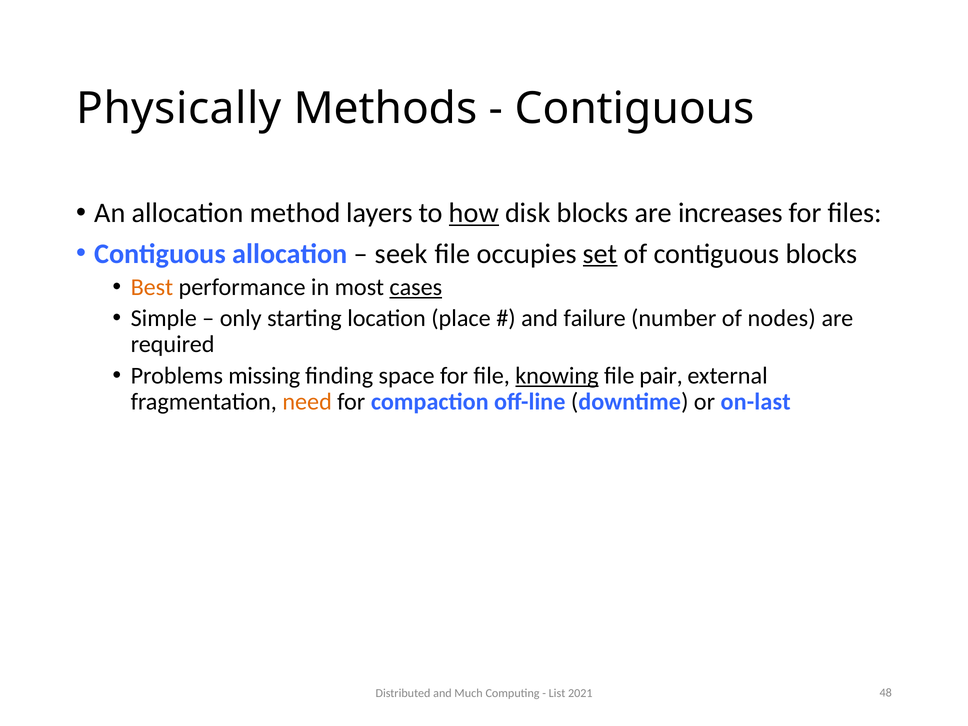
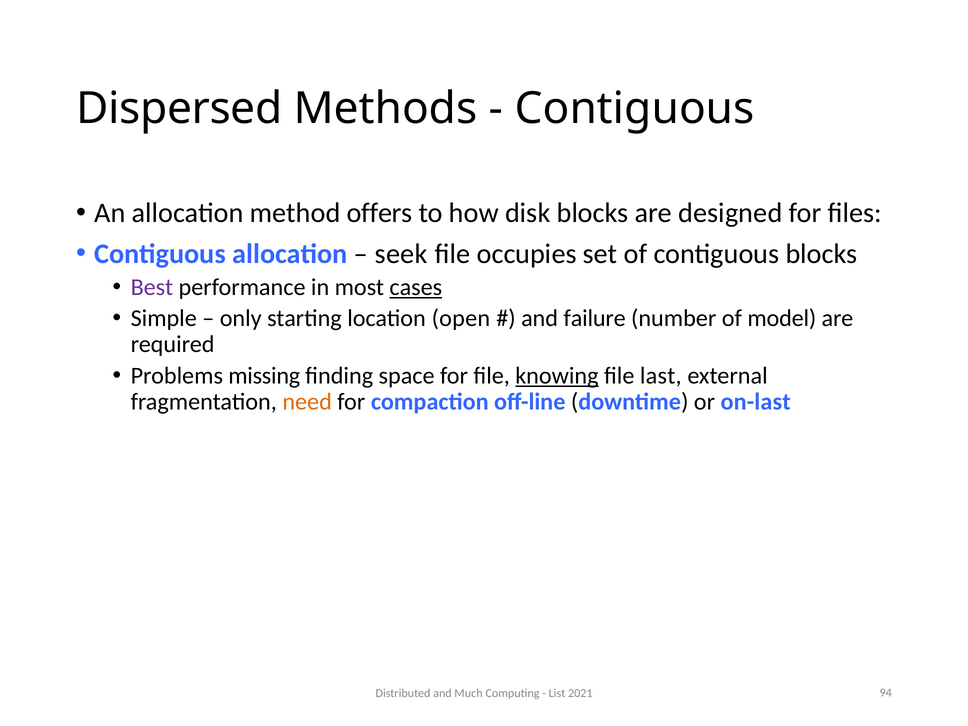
Physically: Physically -> Dispersed (179, 109)
layers: layers -> offers (380, 213)
how underline: present -> none (474, 213)
increases: increases -> designed (730, 213)
set underline: present -> none (600, 254)
Best colour: orange -> purple (152, 287)
place: place -> open (461, 318)
nodes: nodes -> model (782, 318)
pair: pair -> last (661, 376)
48: 48 -> 94 (886, 693)
